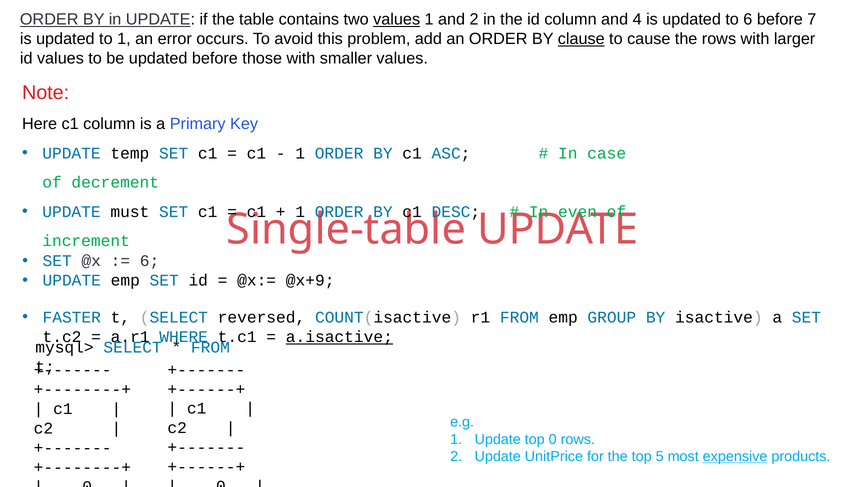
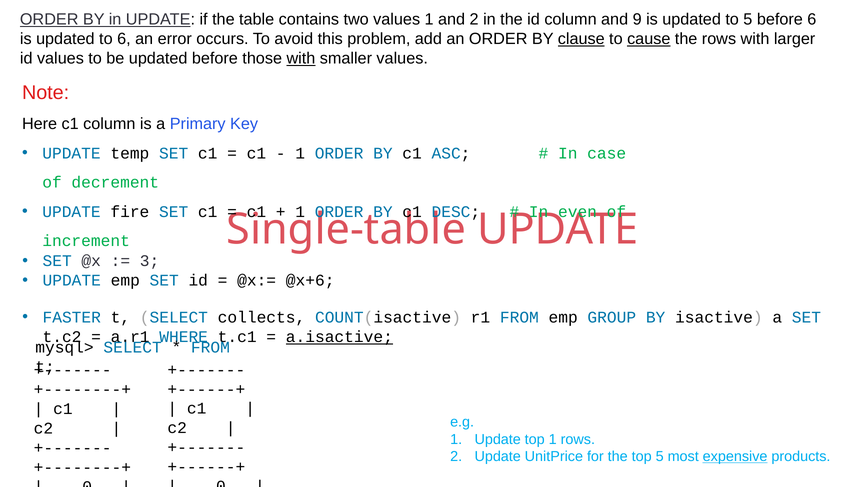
values underline: present -> none (397, 19)
4: 4 -> 9 (637, 19)
to 6: 6 -> 5 (748, 19)
before 7: 7 -> 6 (812, 19)
to 1: 1 -> 6 (124, 39)
cause underline: none -> present (649, 39)
with underline: none -> present (301, 58)
must: must -> fire (130, 211)
6: 6 -> 3 (150, 261)
@x+9: @x+9 -> @x+6 (310, 280)
reversed: reversed -> collects (262, 317)
top 0: 0 -> 1 (553, 439)
